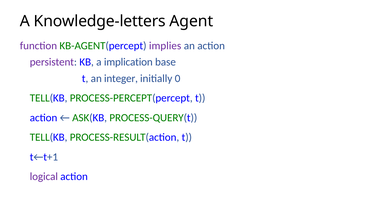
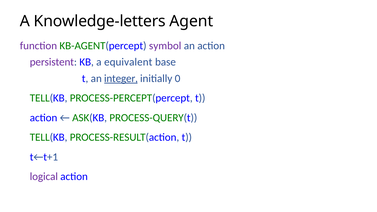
implies: implies -> symbol (165, 46)
implication: implication -> equivalent (128, 62)
integer underline: none -> present (121, 78)
